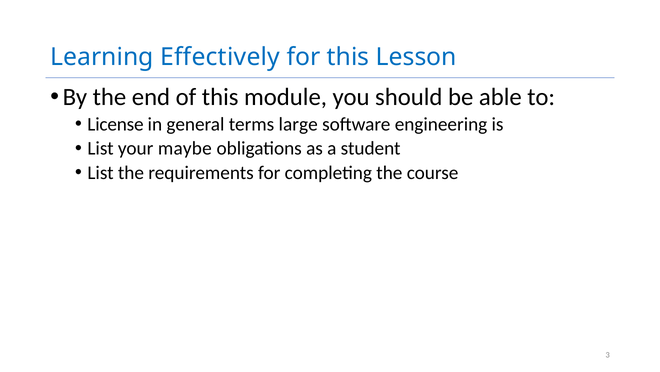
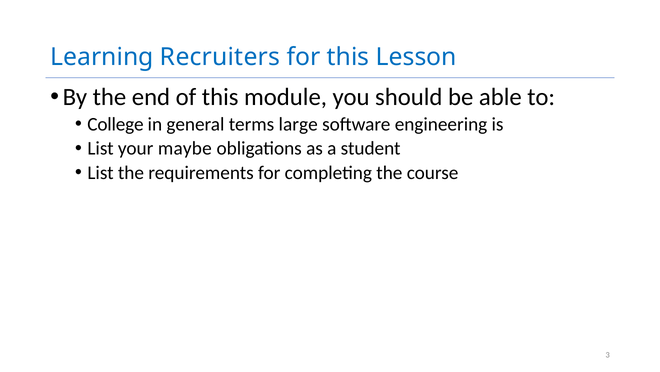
Effectively: Effectively -> Recruiters (220, 57)
License: License -> College (115, 124)
